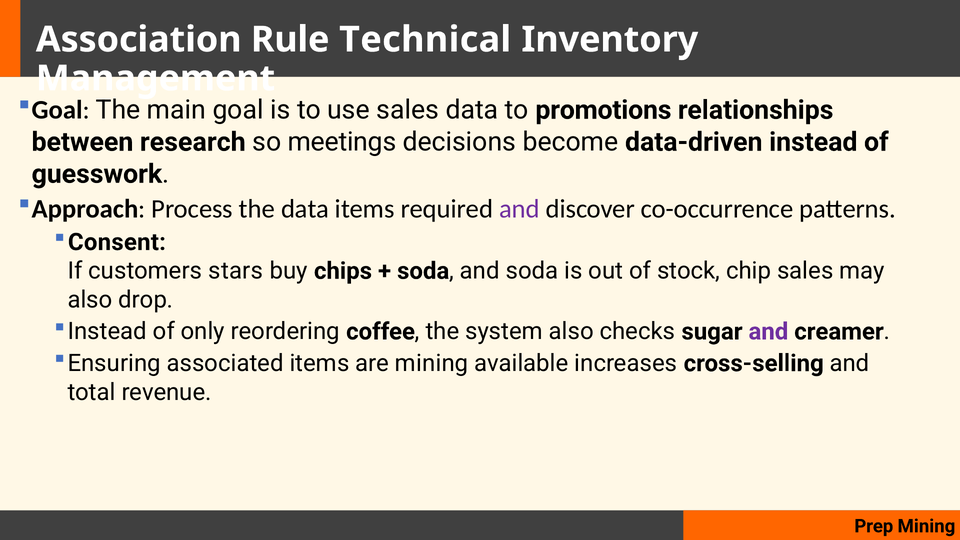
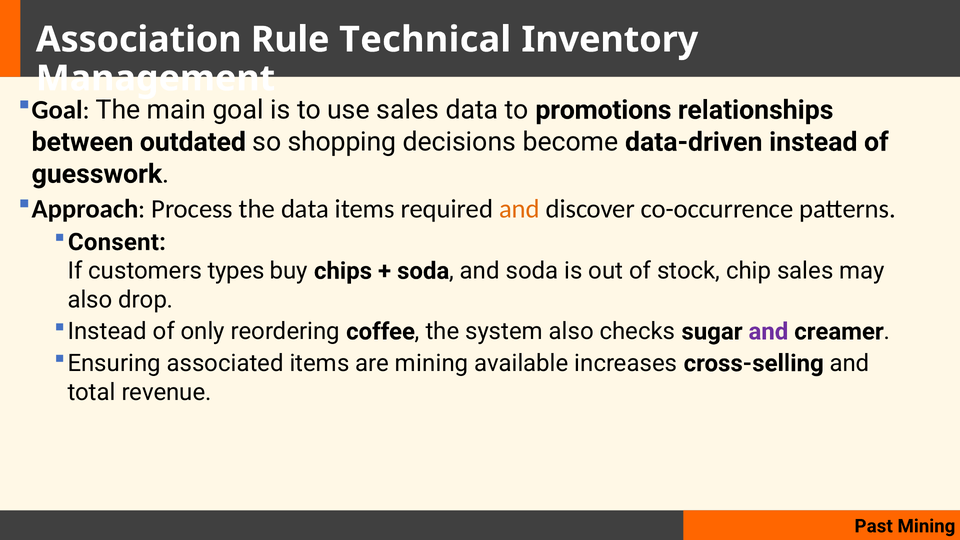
research: research -> outdated (193, 142)
meetings: meetings -> shopping (342, 142)
and colour: purple -> orange (519, 209)
stars: stars -> types (236, 271)
Prep: Prep -> Past (874, 526)
